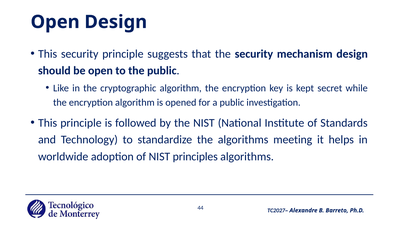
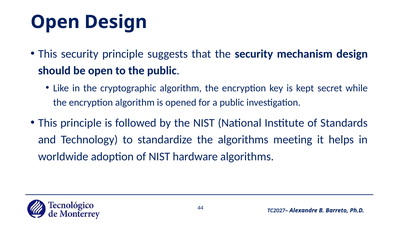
principles: principles -> hardware (195, 156)
